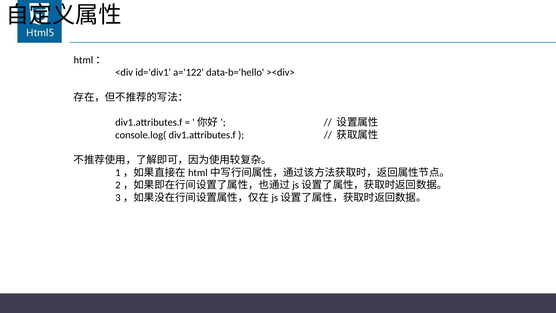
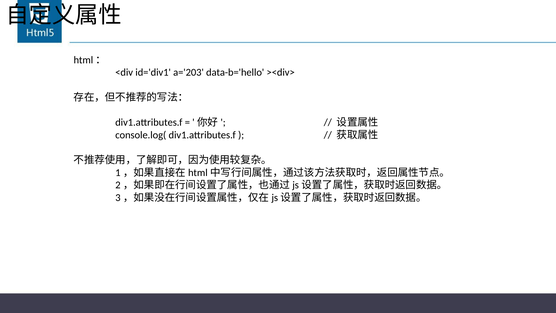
a='122: a='122 -> a='203 (189, 72)
